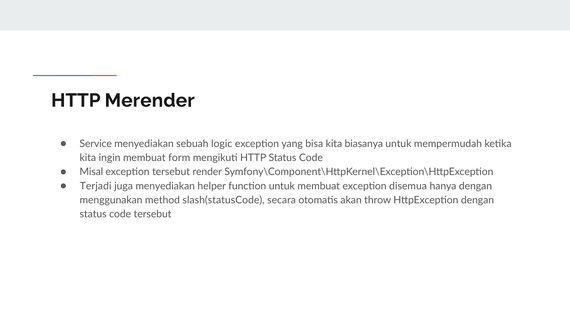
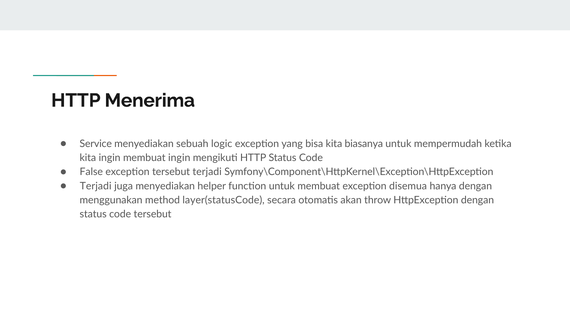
Merender: Merender -> Menerima (150, 101)
membuat form: form -> ingin (179, 158)
Misal: Misal -> False (91, 172)
tersebut render: render -> terjadi (207, 172)
slash(statusCode: slash(statusCode -> layer(statusCode (224, 201)
